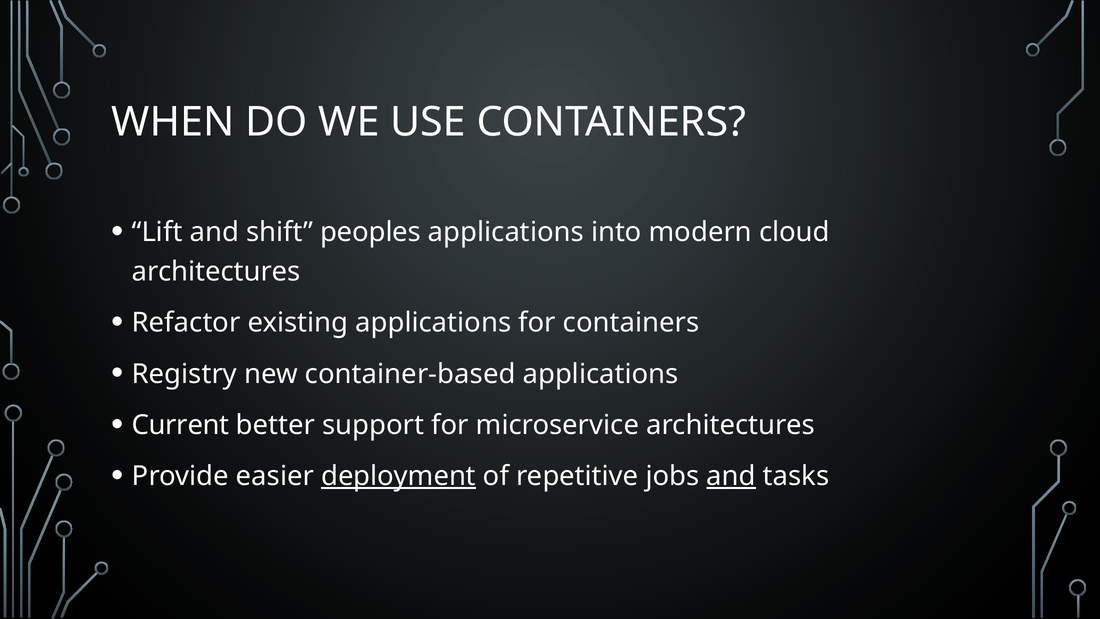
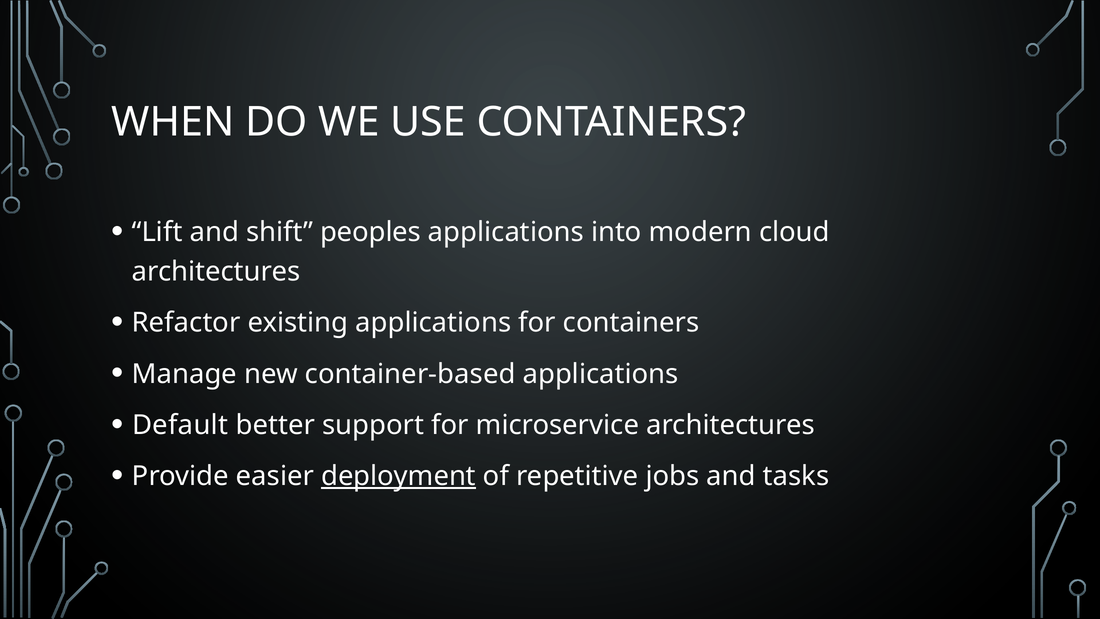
Registry: Registry -> Manage (184, 374)
Current: Current -> Default (180, 425)
and underline: present -> none (731, 476)
